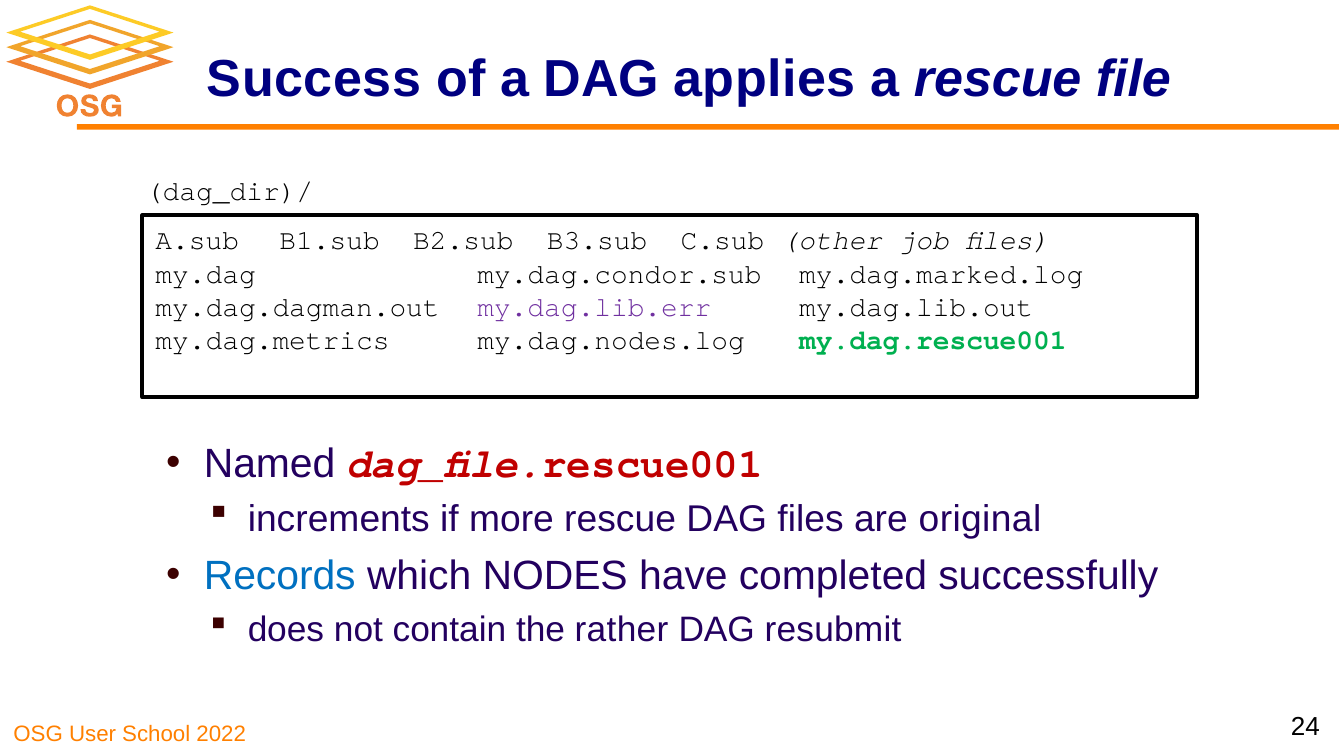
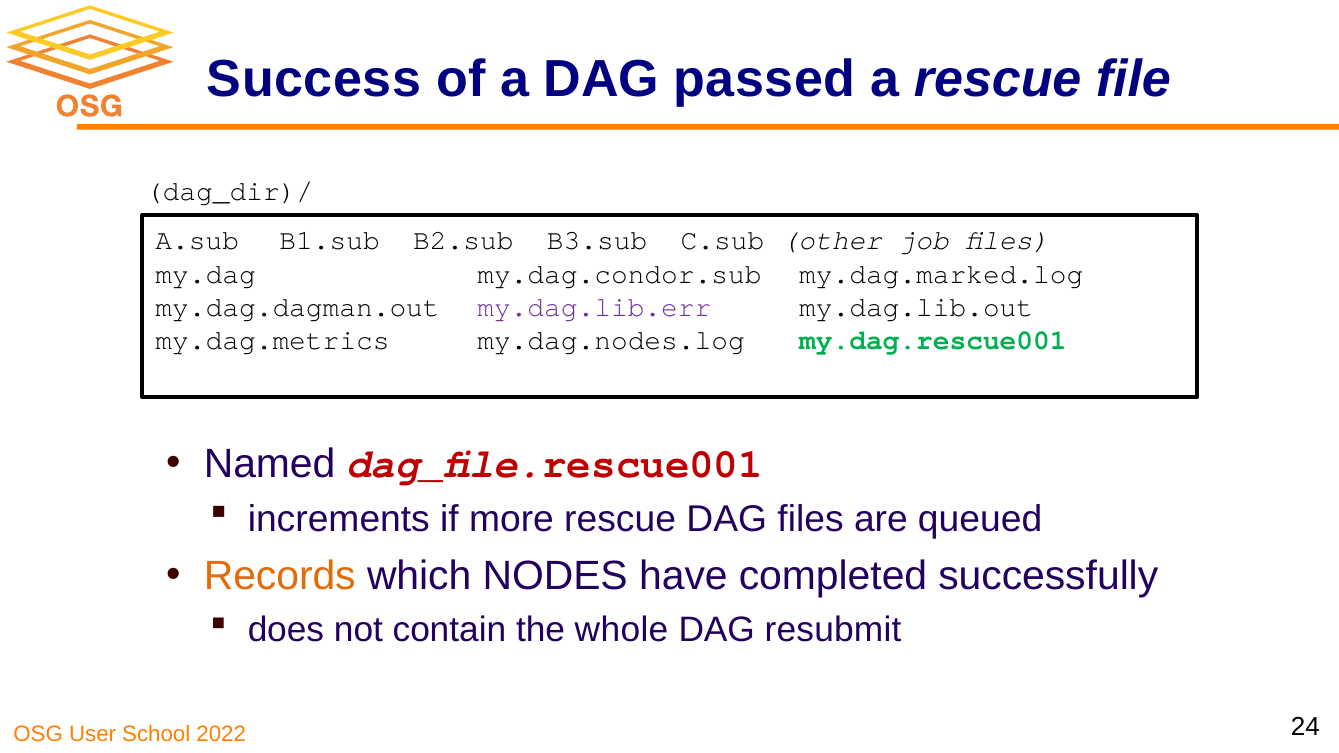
applies: applies -> passed (764, 79)
original: original -> queued (980, 520)
Records colour: blue -> orange (280, 576)
rather: rather -> whole (622, 630)
